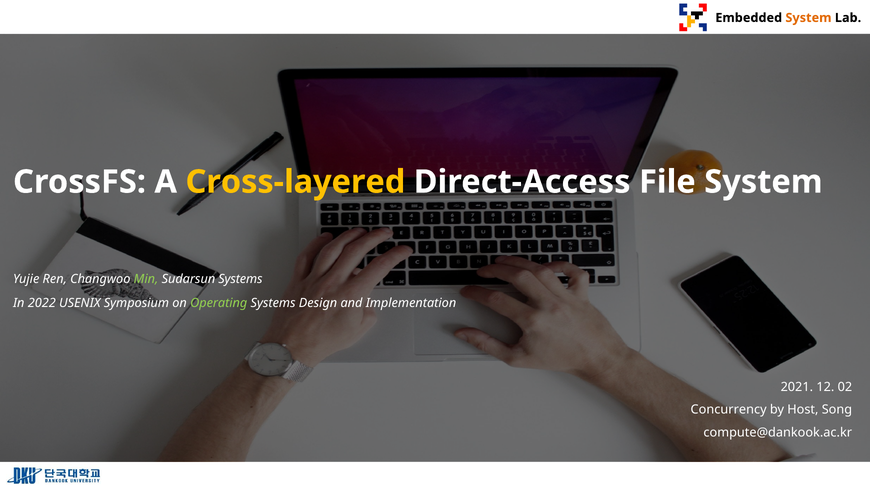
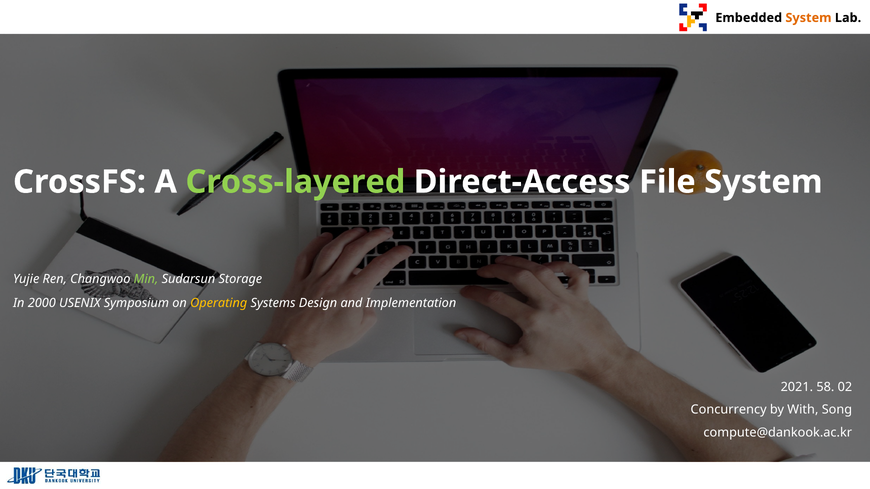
Cross-layered colour: yellow -> light green (295, 182)
Sudarsun Systems: Systems -> Storage (240, 279)
2022: 2022 -> 2000 (42, 304)
Operating colour: light green -> yellow (219, 304)
12: 12 -> 58 (825, 387)
Host: Host -> With (803, 410)
